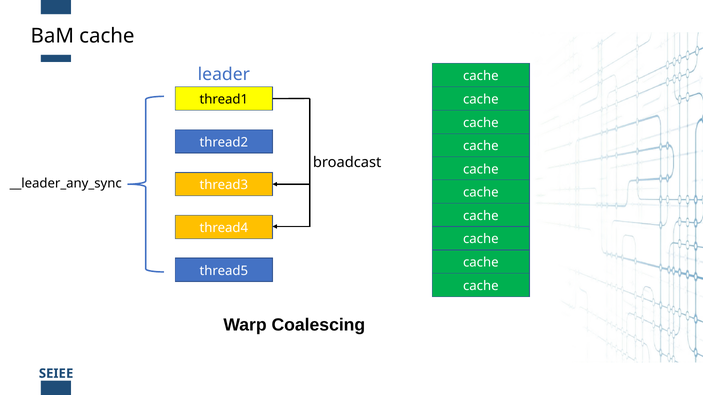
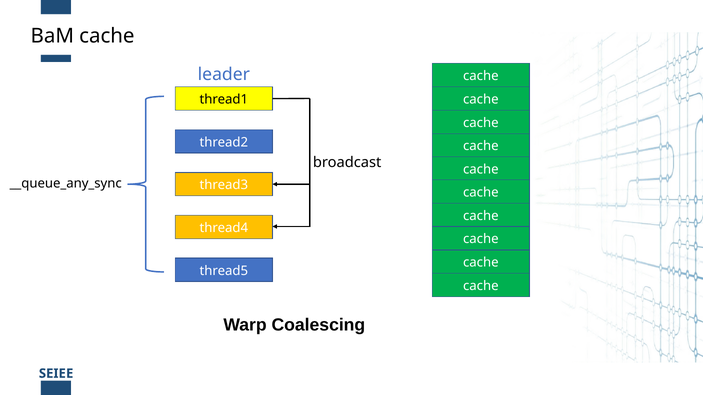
__leader_any_sync: __leader_any_sync -> __queue_any_sync (66, 184)
